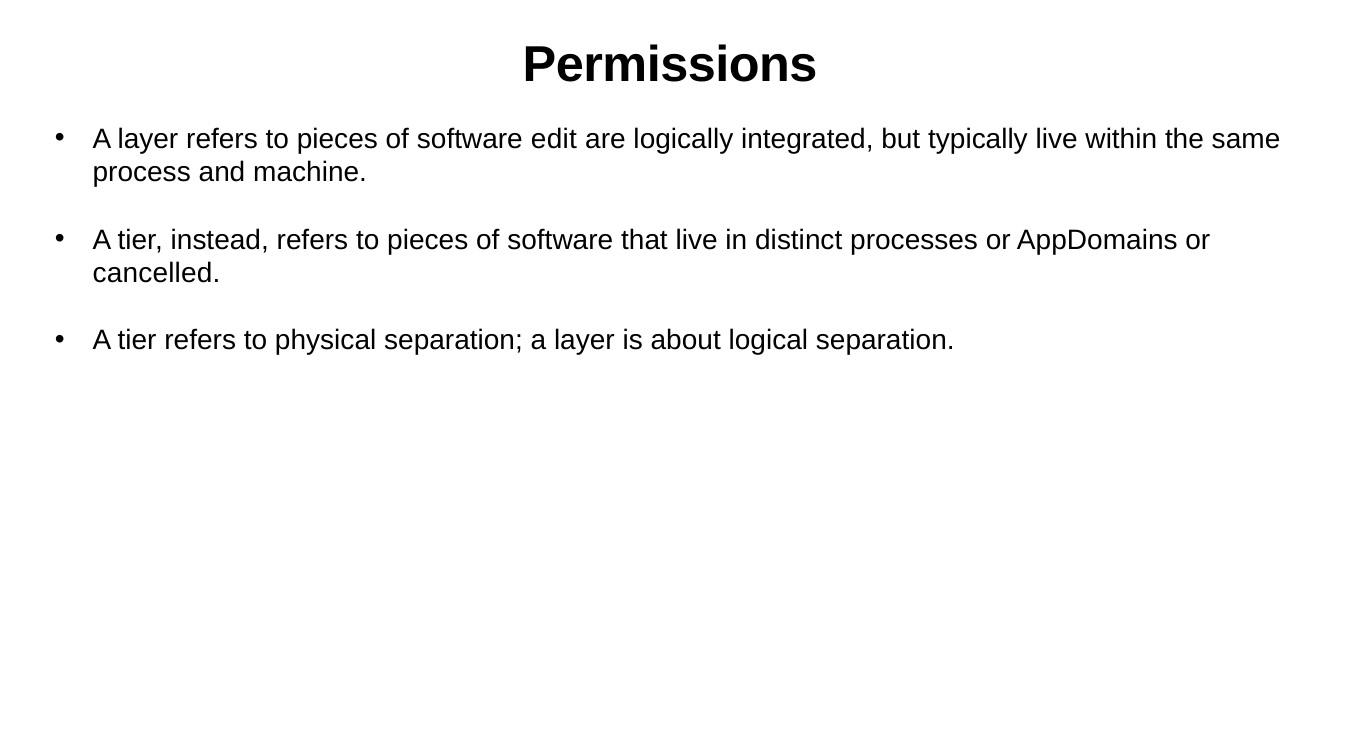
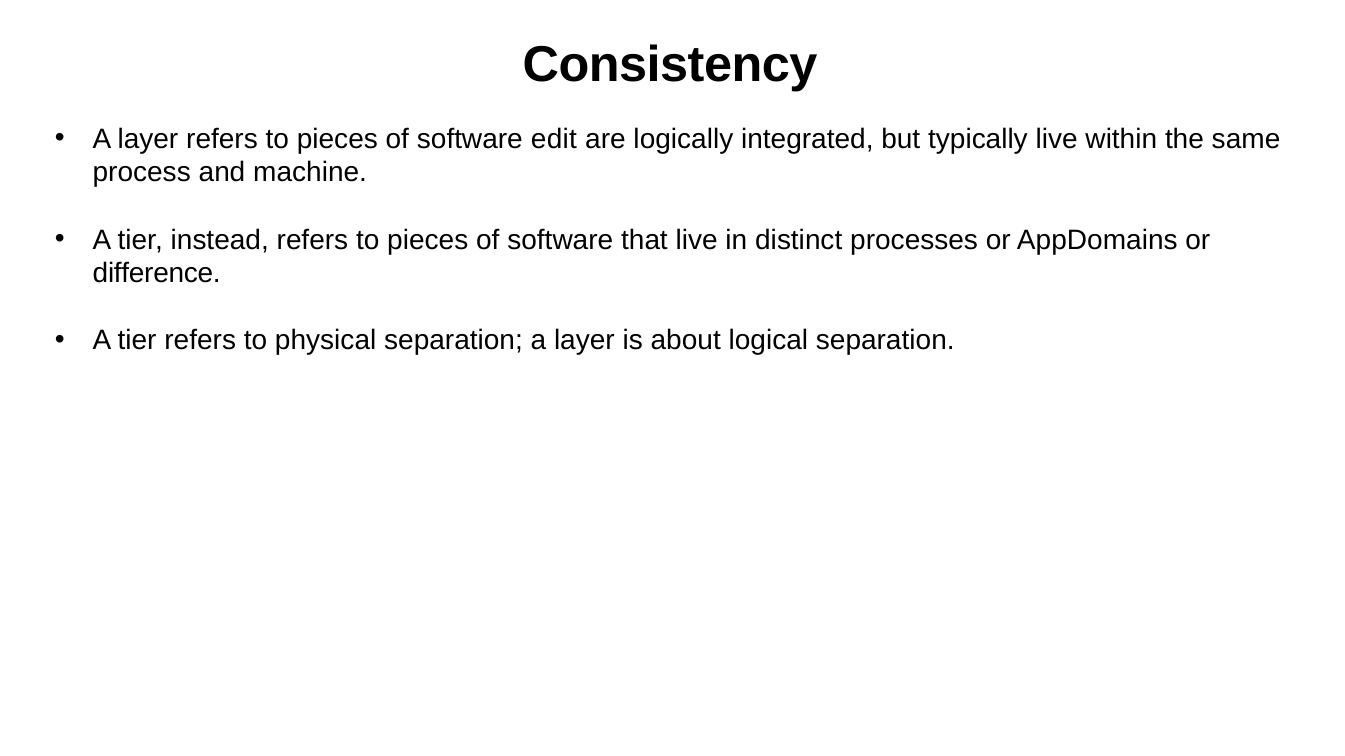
Permissions: Permissions -> Consistency (670, 65)
cancelled: cancelled -> difference (157, 274)
